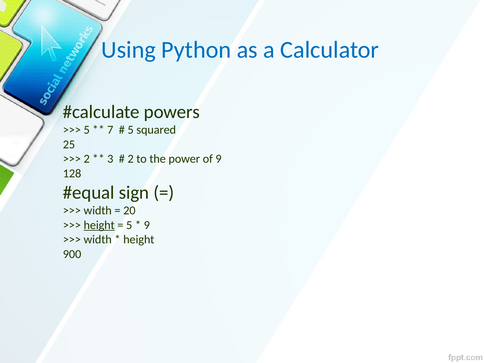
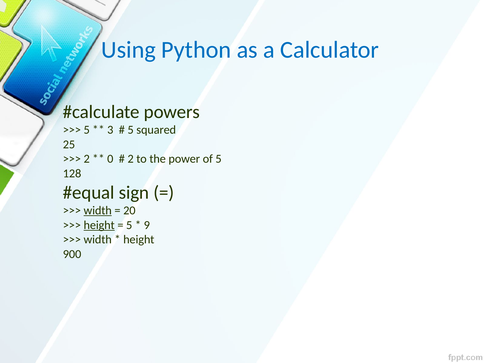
7: 7 -> 3 (110, 130)
3: 3 -> 0 (110, 159)
of 9: 9 -> 5 (219, 159)
width underline: none -> present (98, 211)
